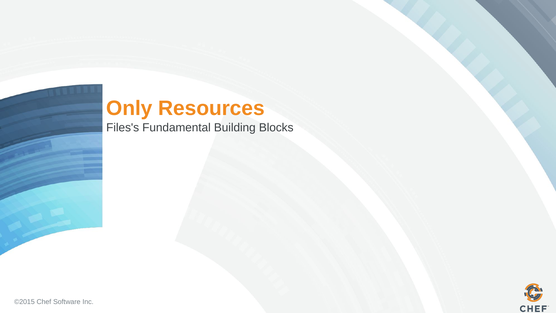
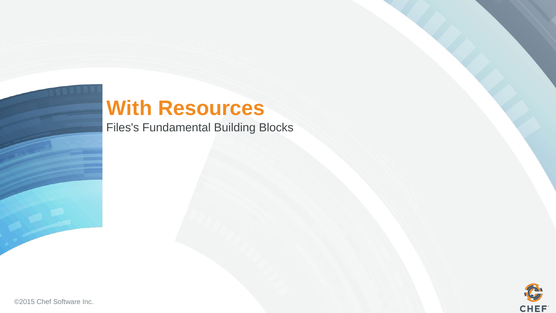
Only: Only -> With (129, 108)
